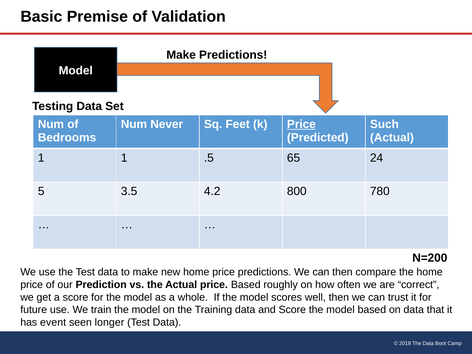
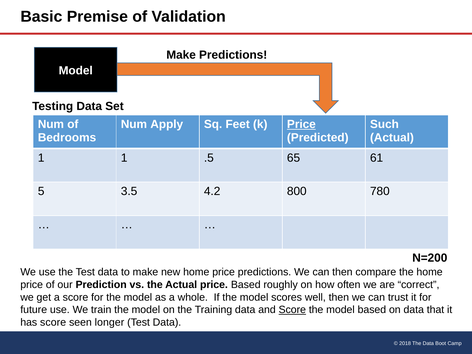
Never: Never -> Apply (167, 124)
24: 24 -> 61 (377, 158)
Score underline: none -> present (292, 310)
has event: event -> score (53, 322)
